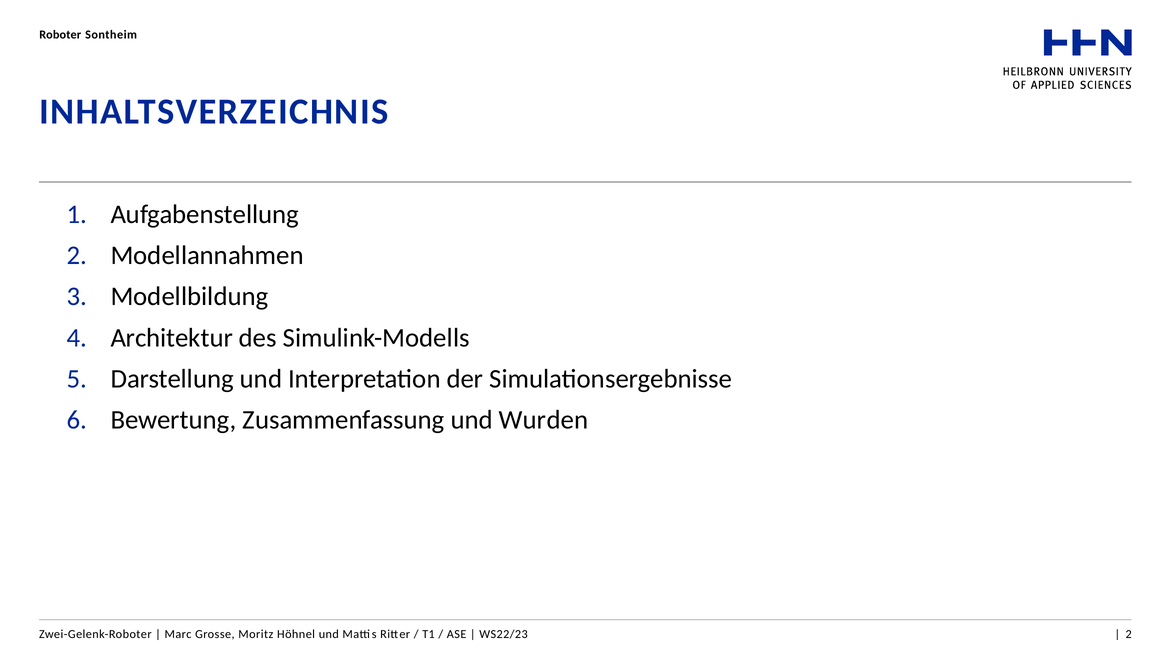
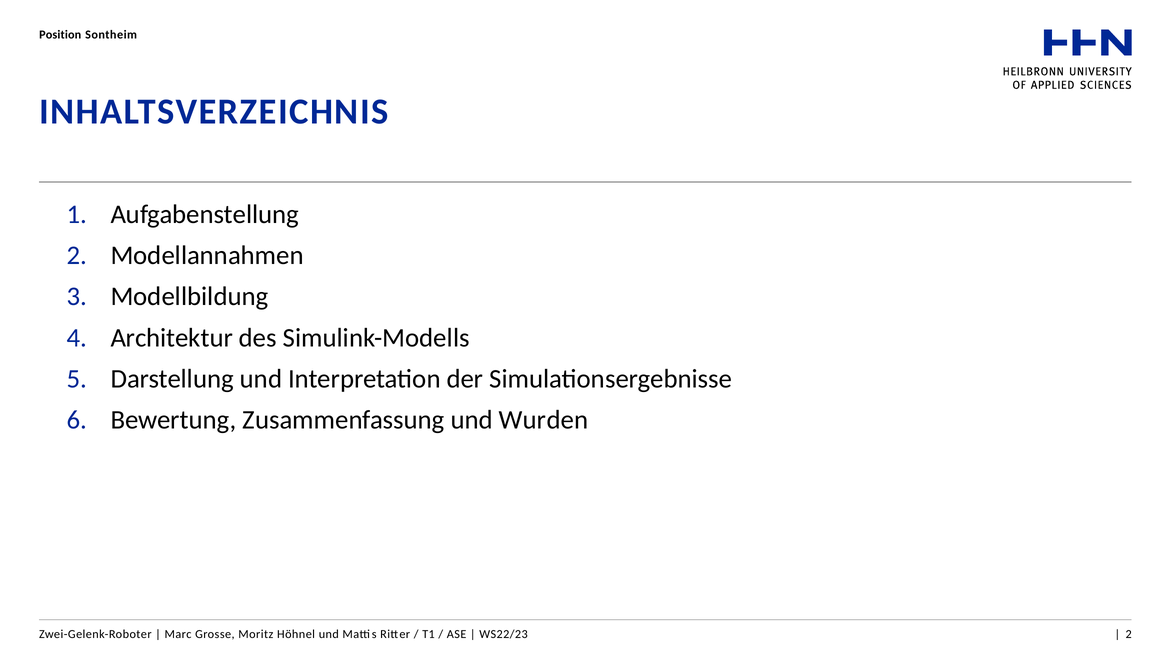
Roboter: Roboter -> Position (60, 35)
